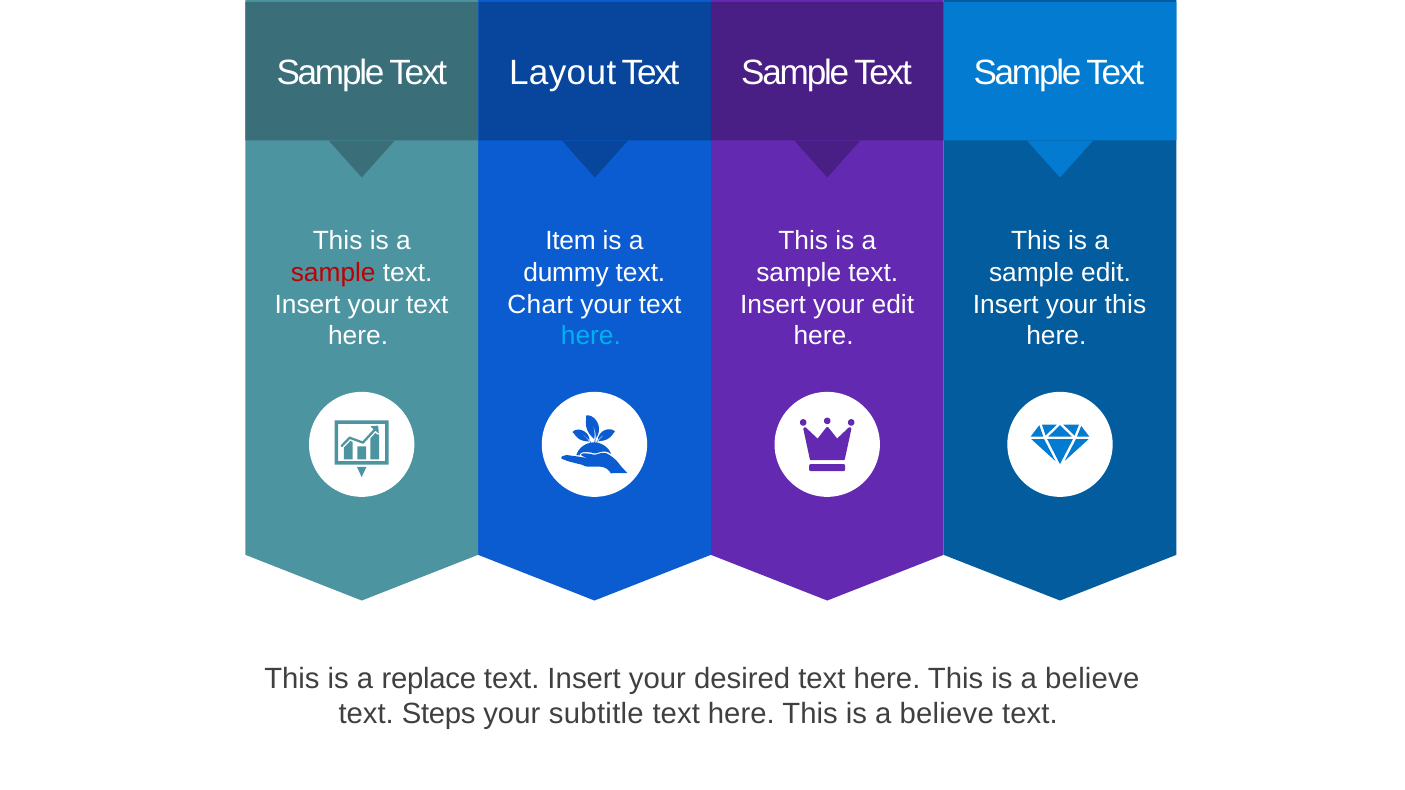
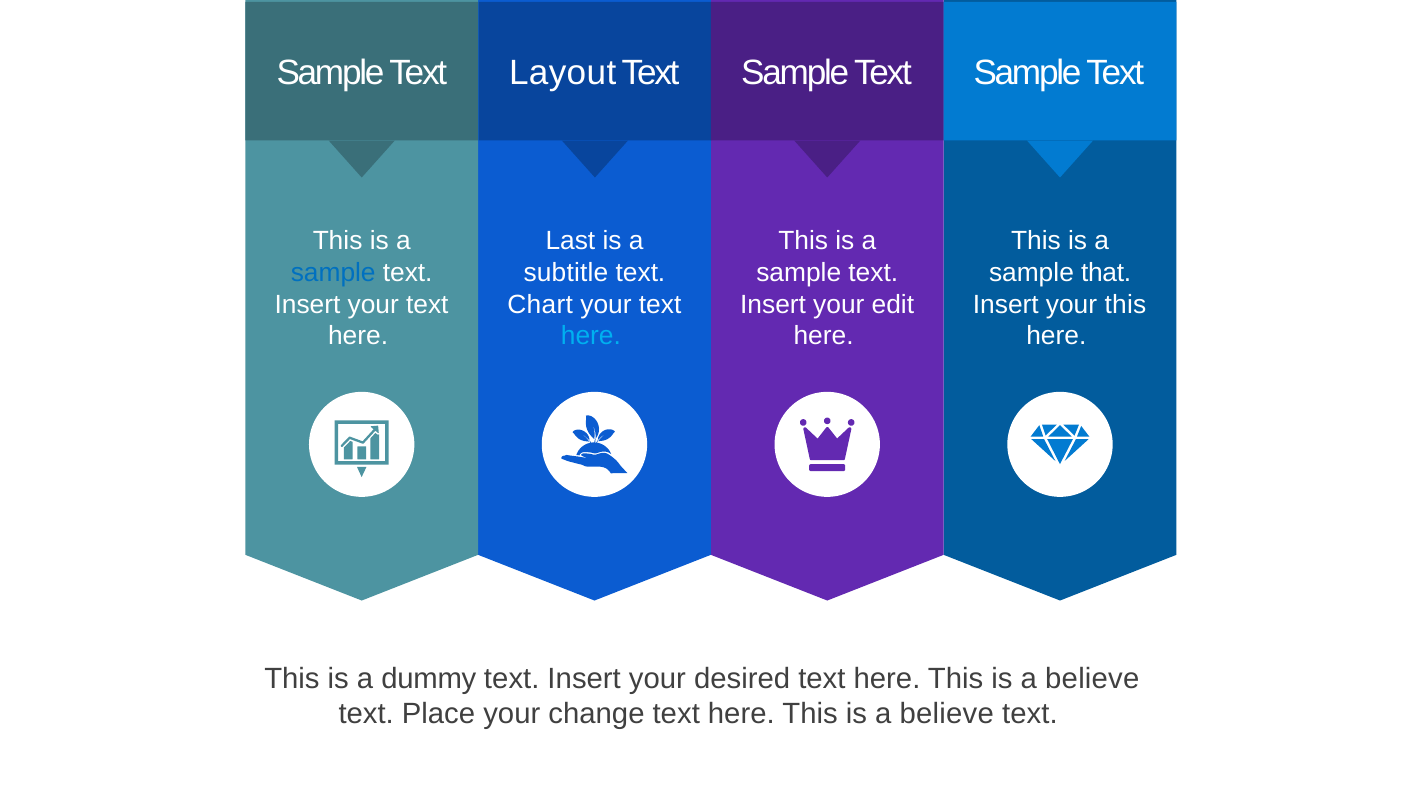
Item: Item -> Last (570, 241)
sample colour: red -> blue (333, 273)
dummy: dummy -> subtitle (566, 273)
sample edit: edit -> that (1106, 273)
replace: replace -> dummy (429, 679)
Steps: Steps -> Place (439, 714)
subtitle: subtitle -> change (597, 714)
